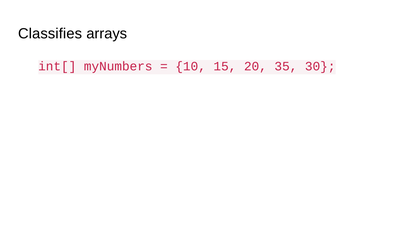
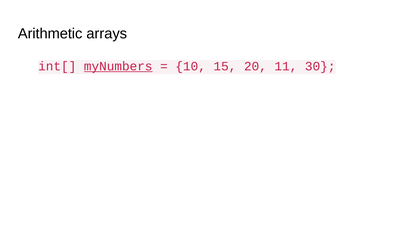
Classifies: Classifies -> Arithmetic (50, 34)
myNumbers underline: none -> present (118, 66)
35: 35 -> 11 (286, 66)
